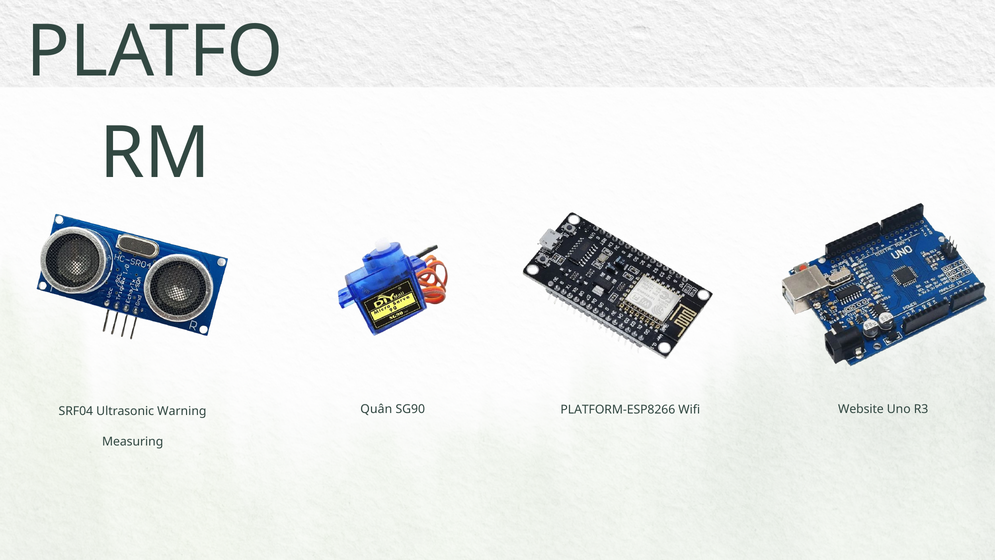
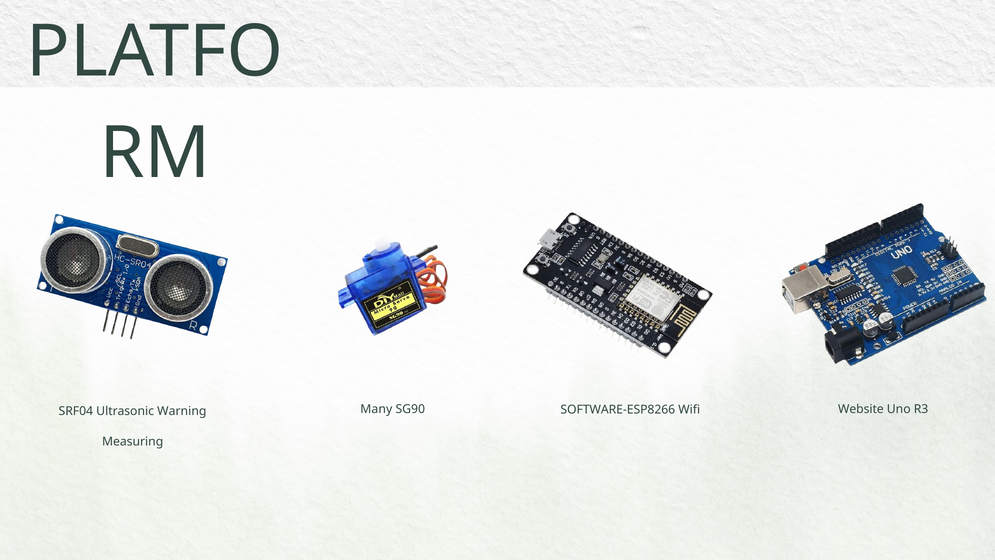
Quân: Quân -> Many (376, 409)
PLATFORM-ESP8266: PLATFORM-ESP8266 -> SOFTWARE-ESP8266 (618, 409)
